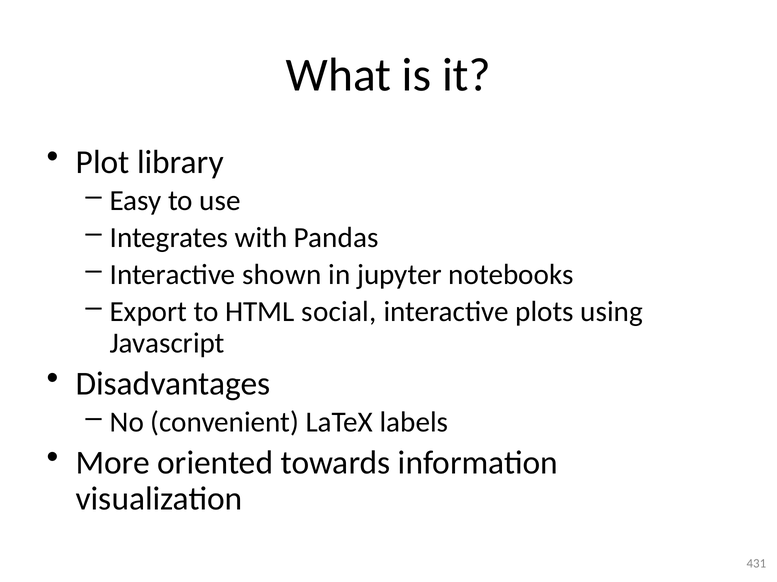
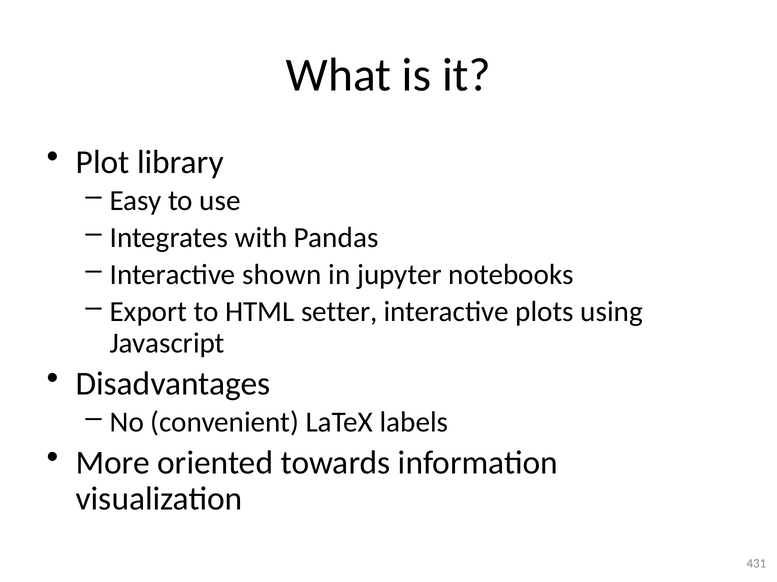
social: social -> setter (339, 312)
